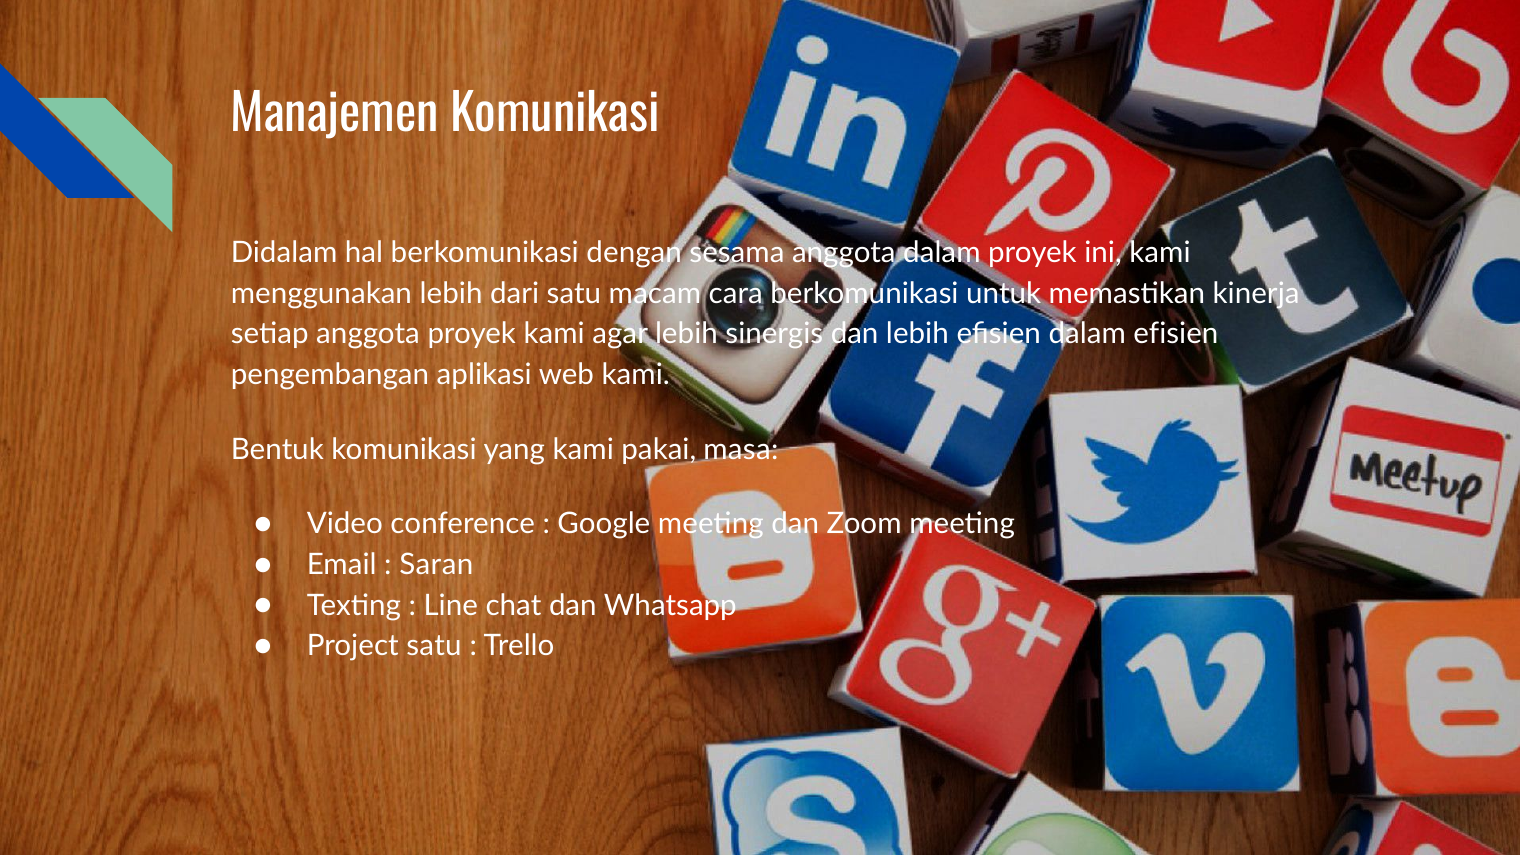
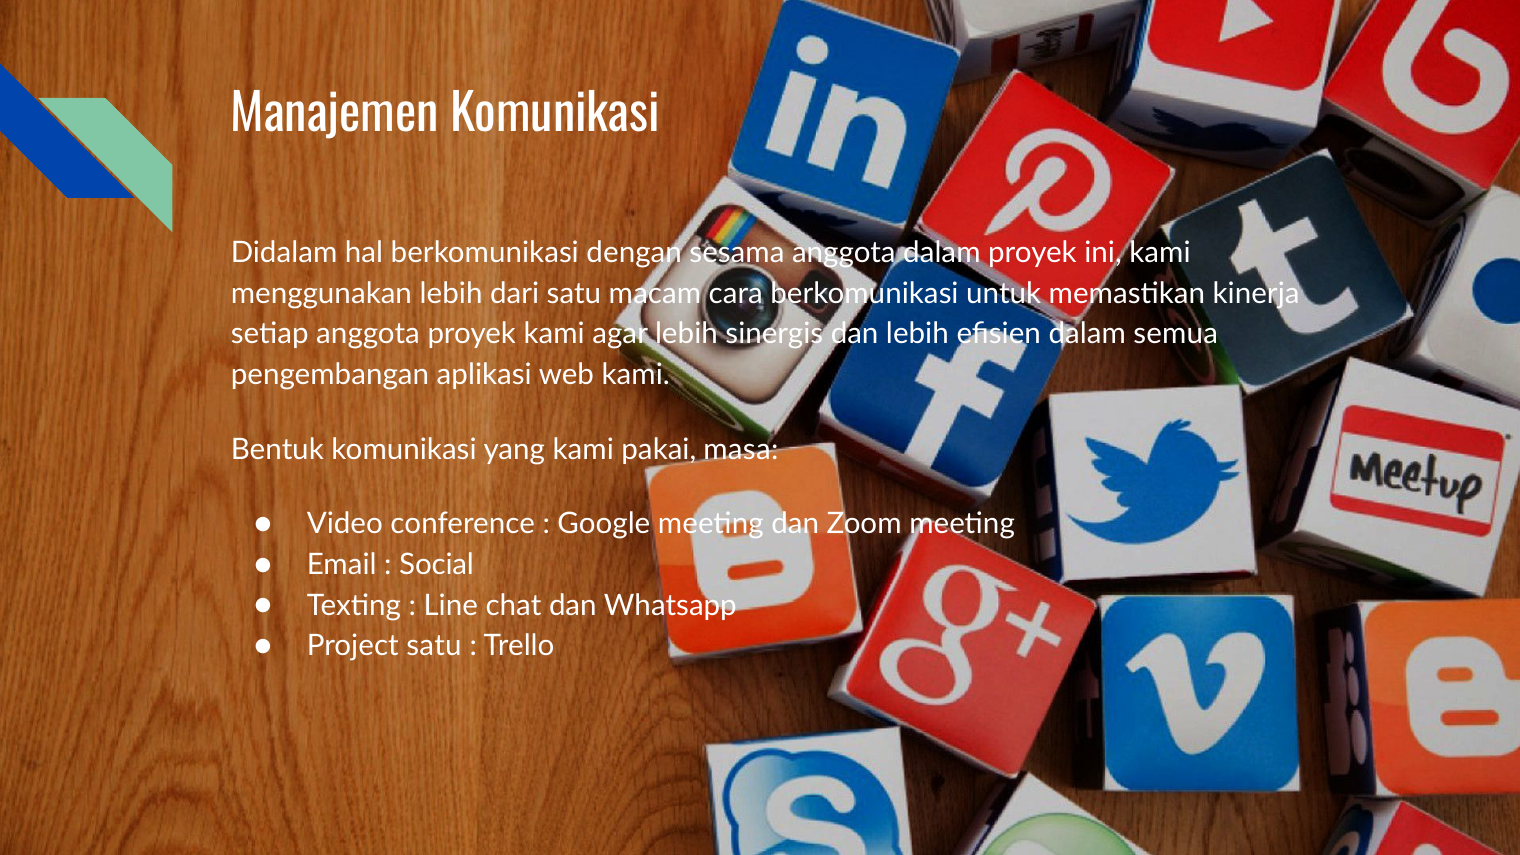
dalam efisien: efisien -> semua (1176, 334)
Saran: Saran -> Social (437, 565)
